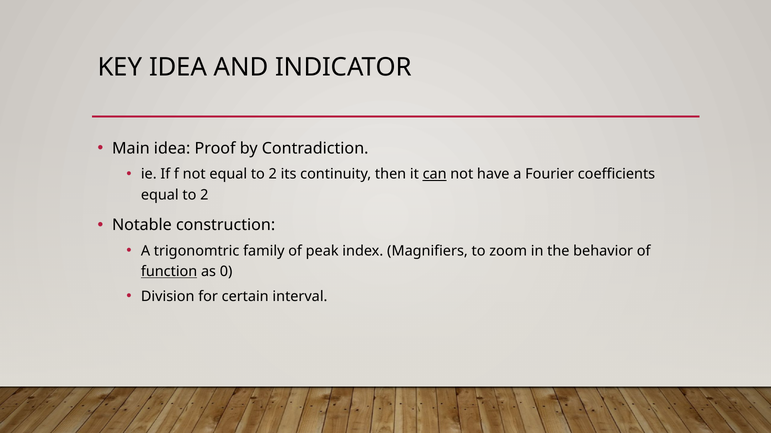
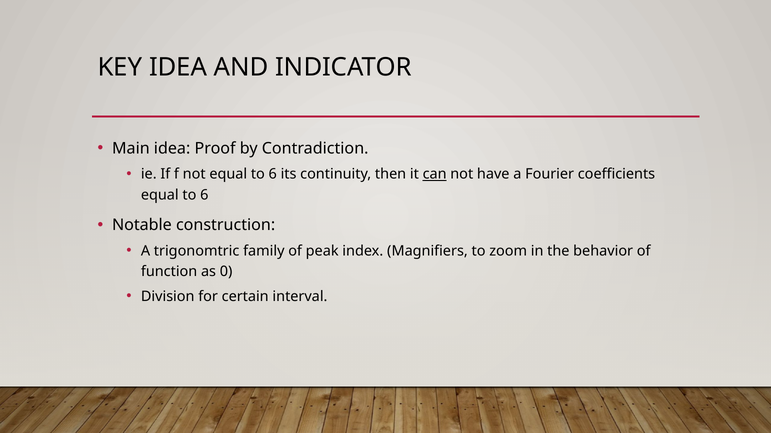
not equal to 2: 2 -> 6 (273, 174)
2: 2 -> 6 (204, 195)
function underline: present -> none (169, 272)
